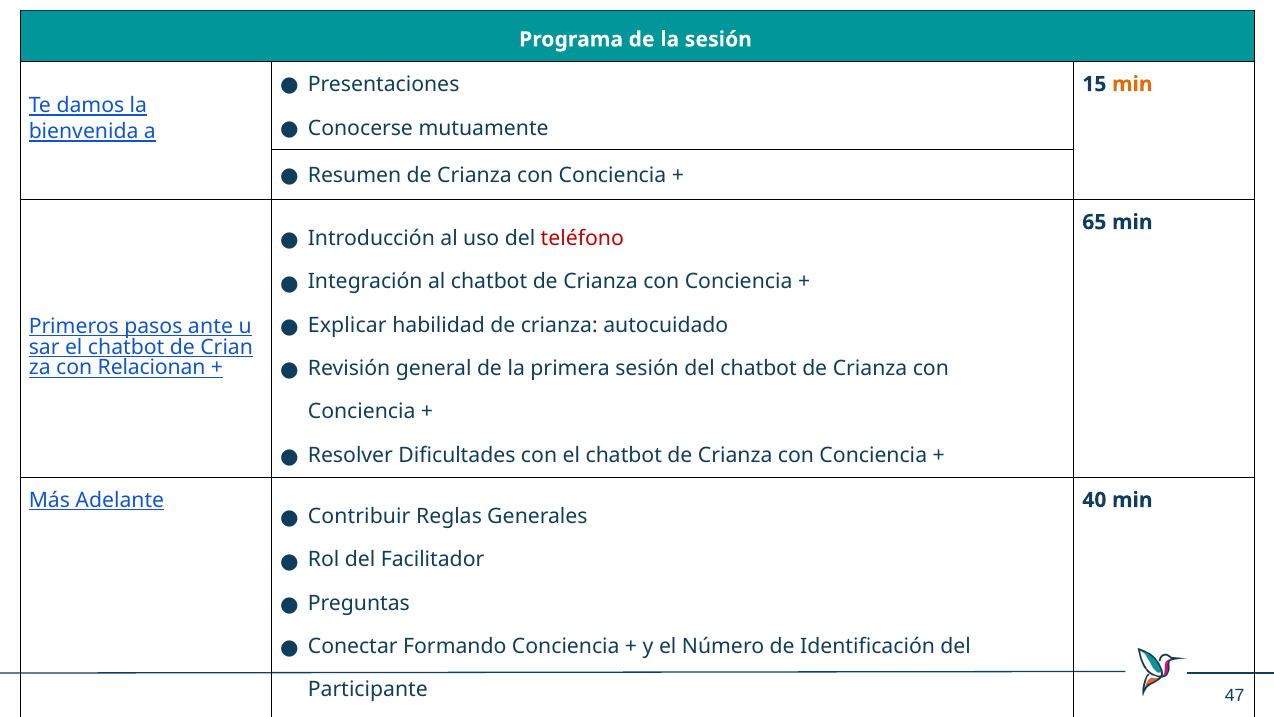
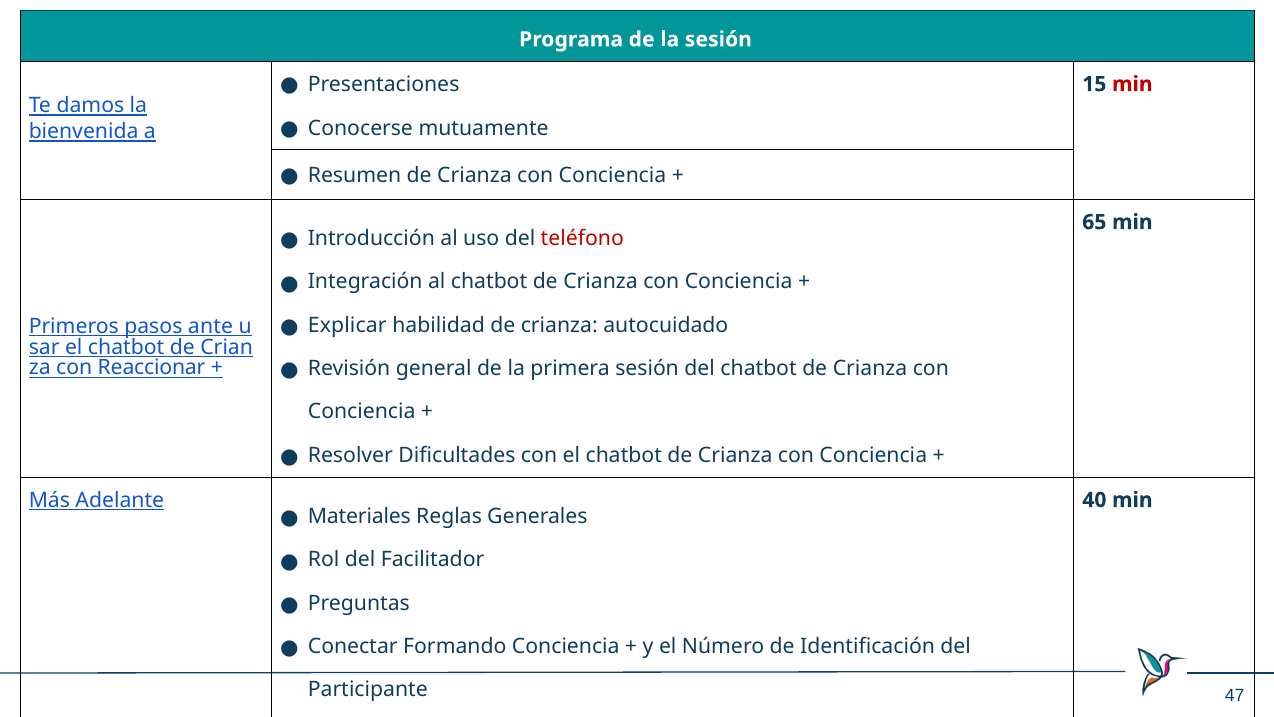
min colour: orange -> red (1132, 84)
Relacionan: Relacionan -> Reaccionar (152, 368)
Contribuir: Contribuir -> Materiales (359, 516)
